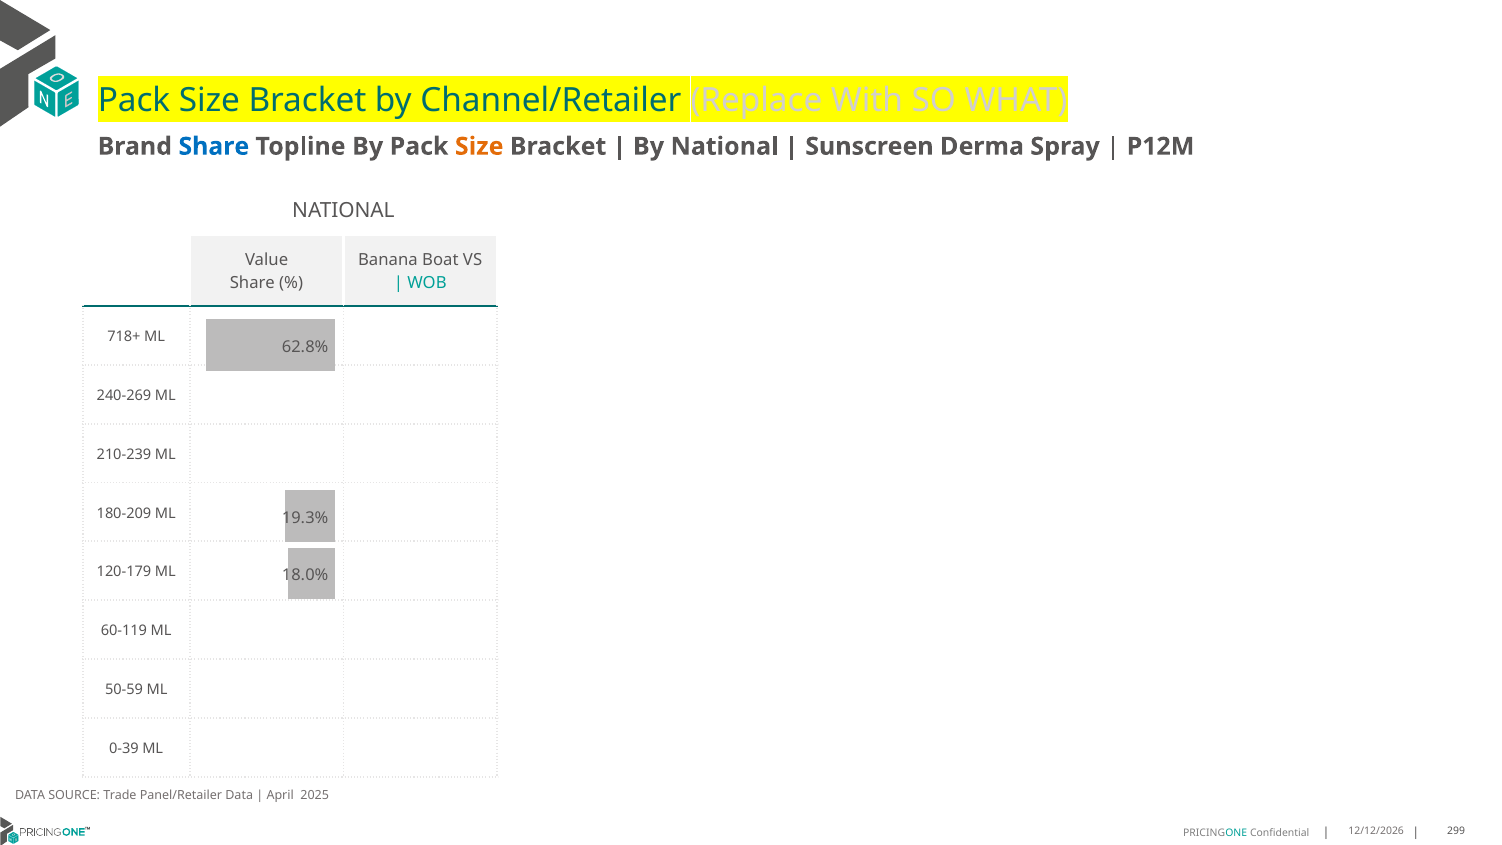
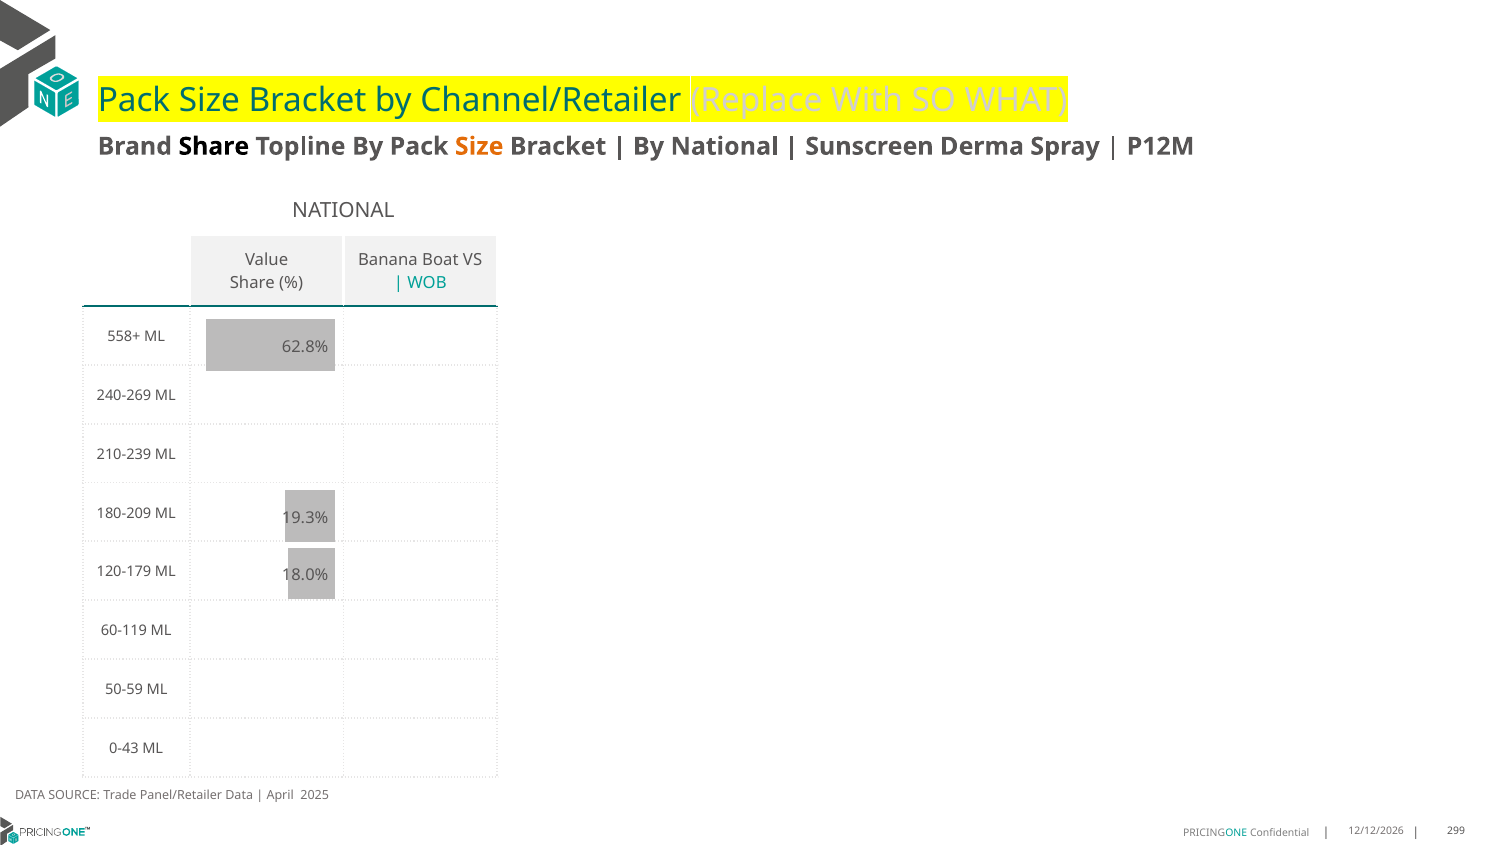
Share colour: blue -> black (214, 146)
718+: 718+ -> 558+ (124, 337)
0-39: 0-39 -> 0-43 (124, 749)
